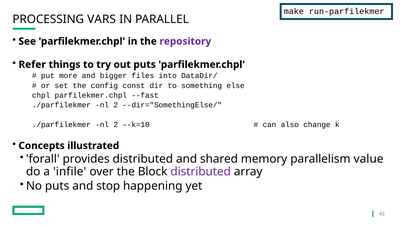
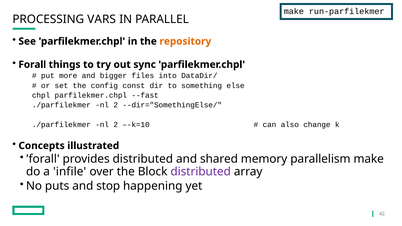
repository colour: purple -> orange (185, 41)
Refer: Refer -> Forall (32, 65)
out puts: puts -> sync (145, 65)
parallelism value: value -> make (369, 159)
